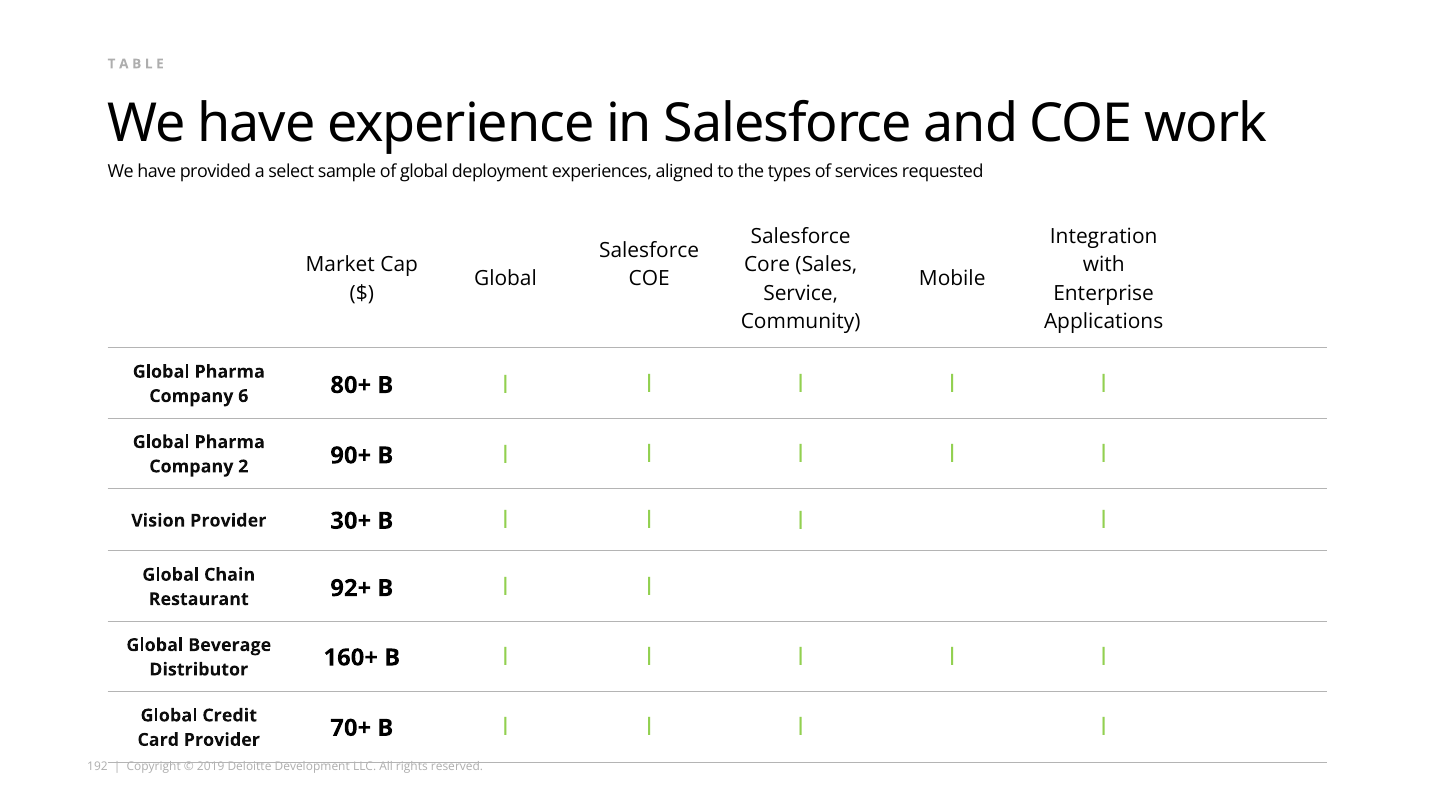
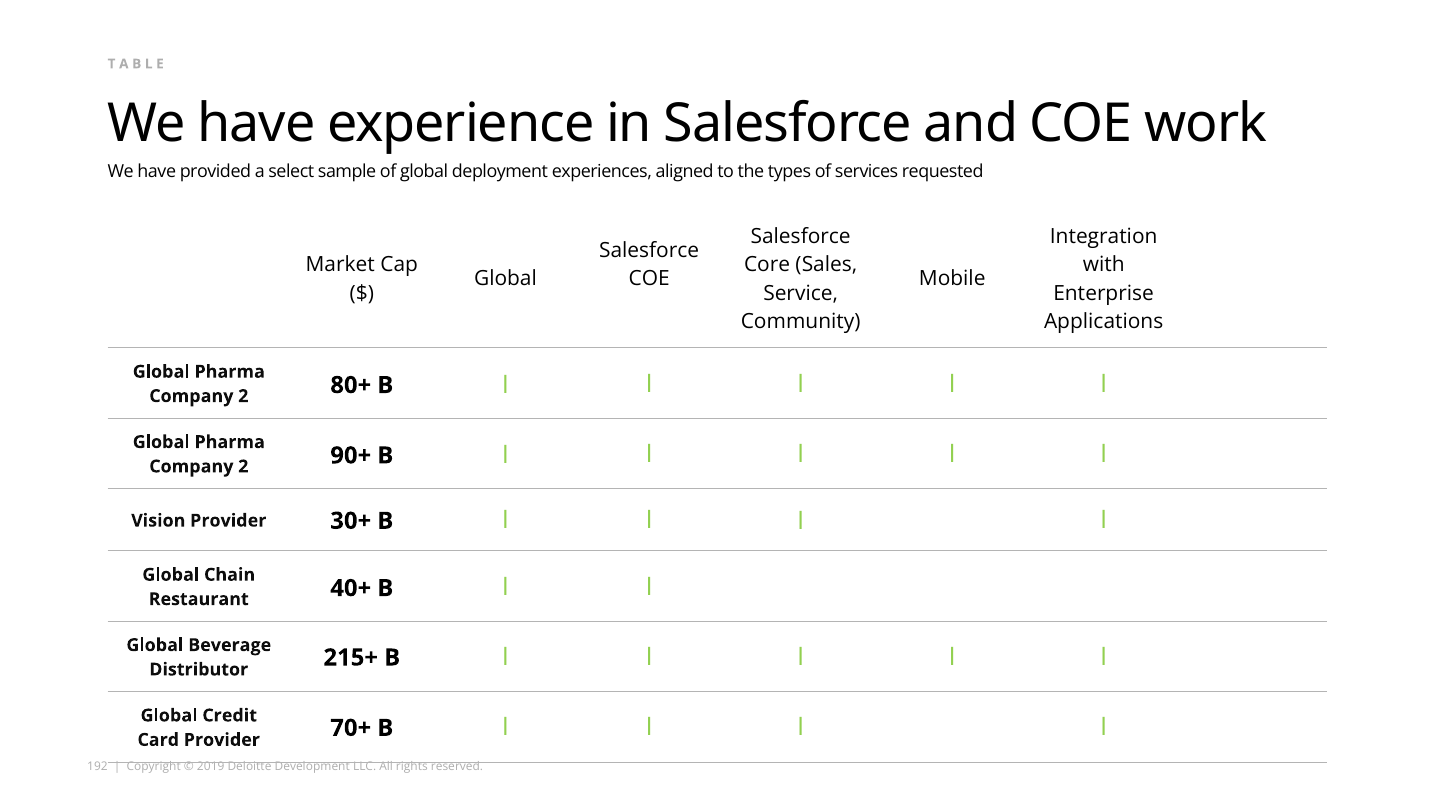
6: 6 -> 2 (243, 396)
92+: 92+ -> 40+ (351, 588)
160+: 160+ -> 215+ (351, 658)
